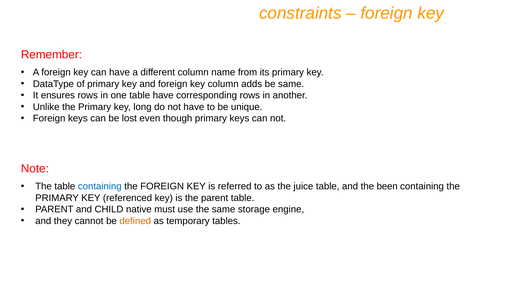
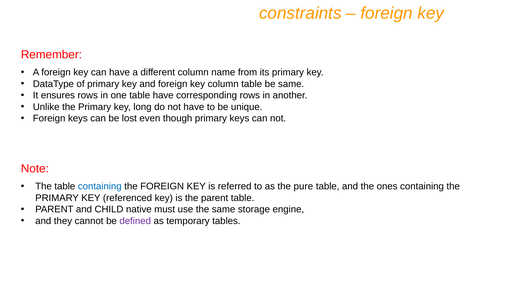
column adds: adds -> table (252, 84)
juice: juice -> pure (303, 186)
been: been -> ones (387, 186)
defined colour: orange -> purple (135, 221)
